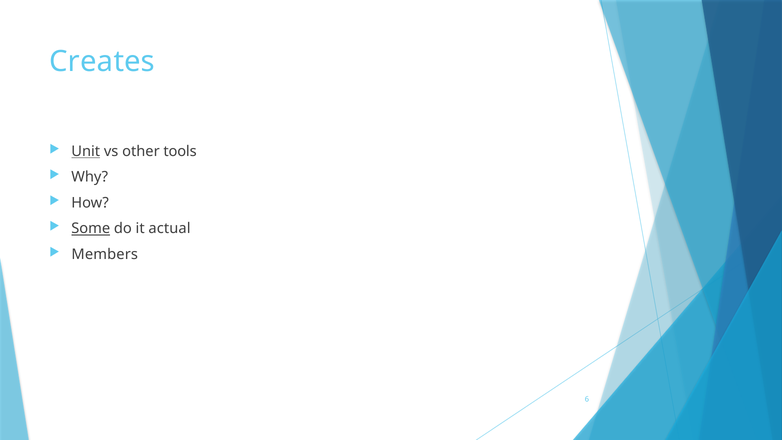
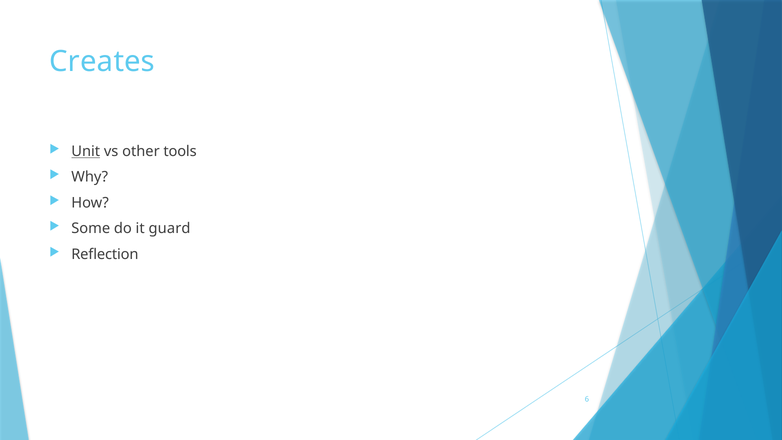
Some underline: present -> none (91, 229)
actual: actual -> guard (169, 229)
Members: Members -> Reflection (105, 254)
